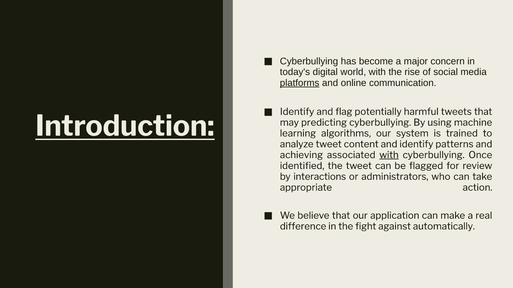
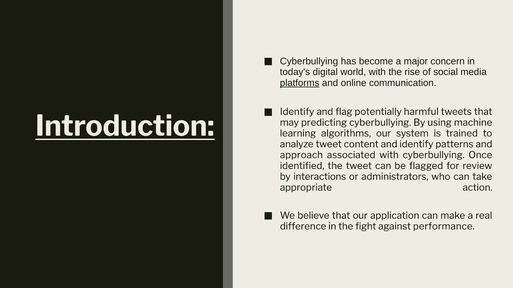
achieving: achieving -> approach (301, 155)
with underline: present -> none (389, 155)
automatically: automatically -> performance (444, 227)
